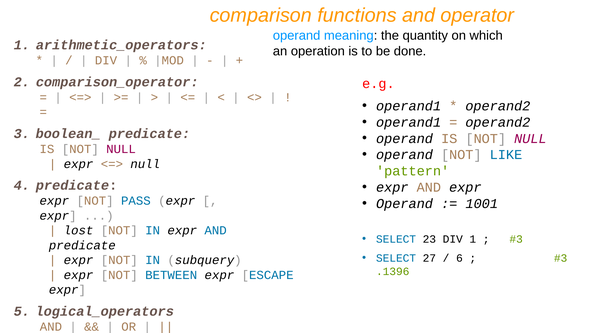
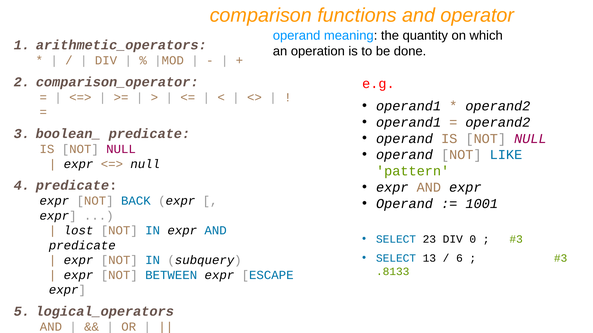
PASS: PASS -> BACK (136, 201)
DIV 1: 1 -> 0 (473, 239)
27: 27 -> 13 (429, 259)
.1396: .1396 -> .8133 (393, 272)
